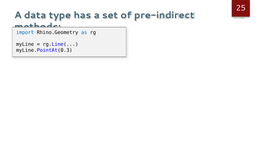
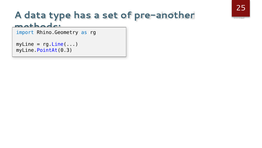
pre-indirect: pre-indirect -> pre-another (164, 15)
